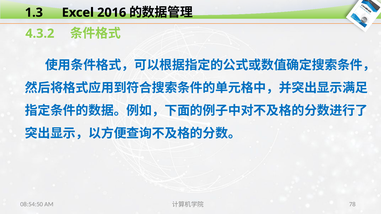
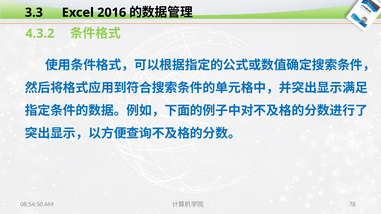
1.3: 1.3 -> 3.3 (34, 13)
